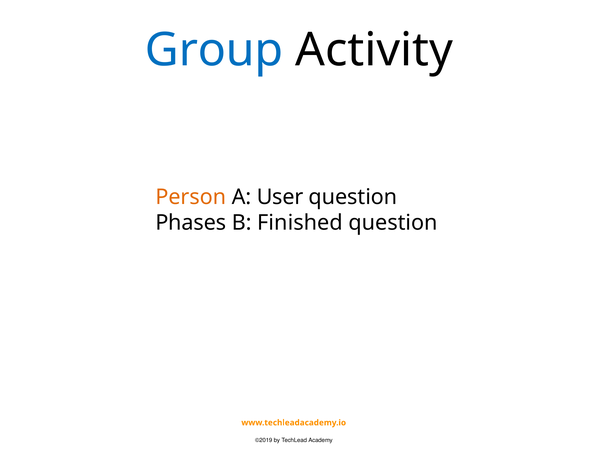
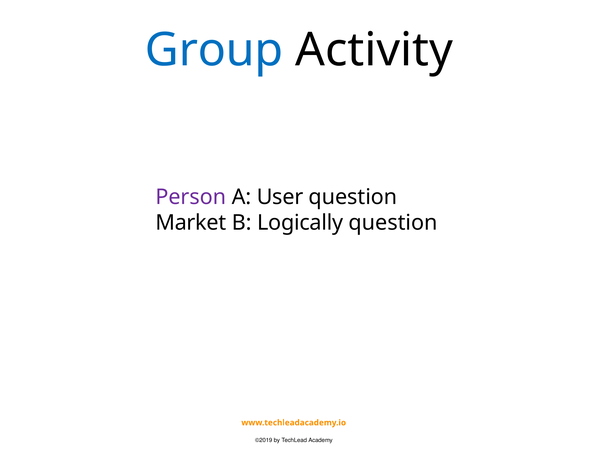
Person colour: orange -> purple (191, 197)
Phases: Phases -> Market (191, 223)
Finished: Finished -> Logically (300, 223)
